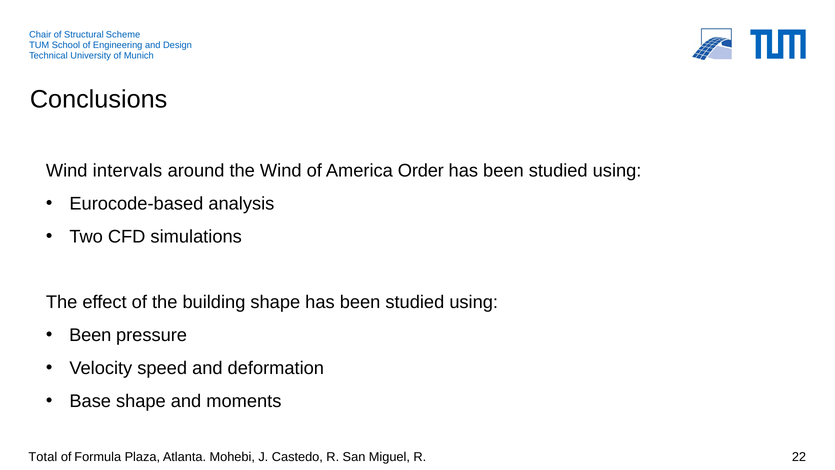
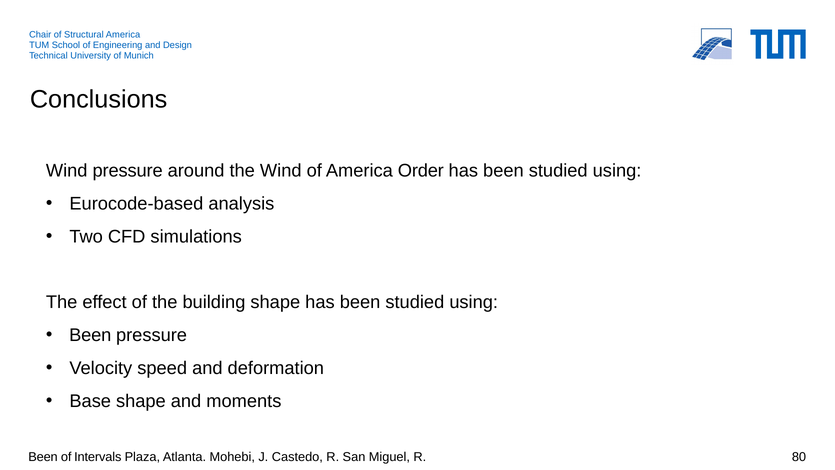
Scheme: Scheme -> America (123, 35)
Wind intervals: intervals -> pressure (128, 171)
Total: Total -> Been (43, 457)
Formula: Formula -> Intervals (98, 457)
22: 22 -> 80 (799, 457)
